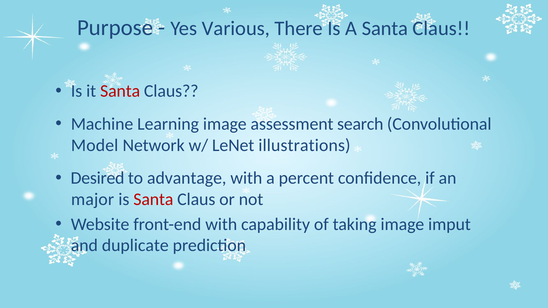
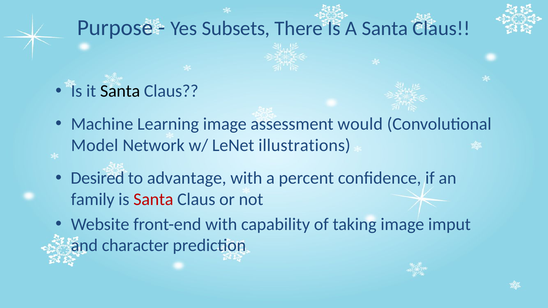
Various: Various -> Subsets (236, 29)
Santa colour: red -> black (120, 91)
search: search -> would (360, 124)
major: major -> family (93, 200)
duplicate: duplicate -> character (135, 246)
